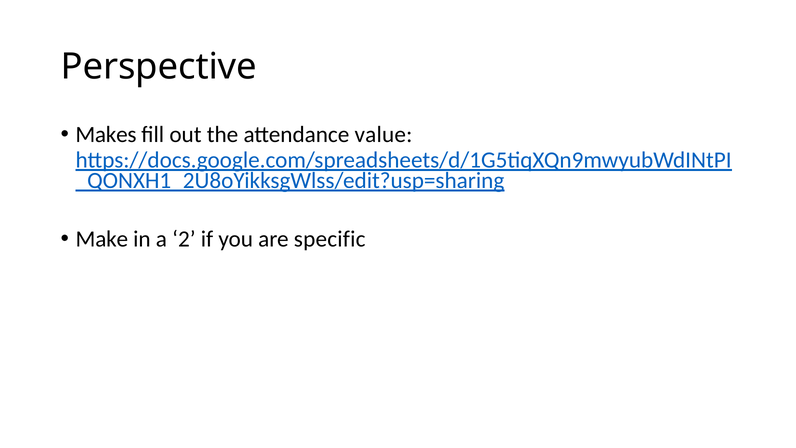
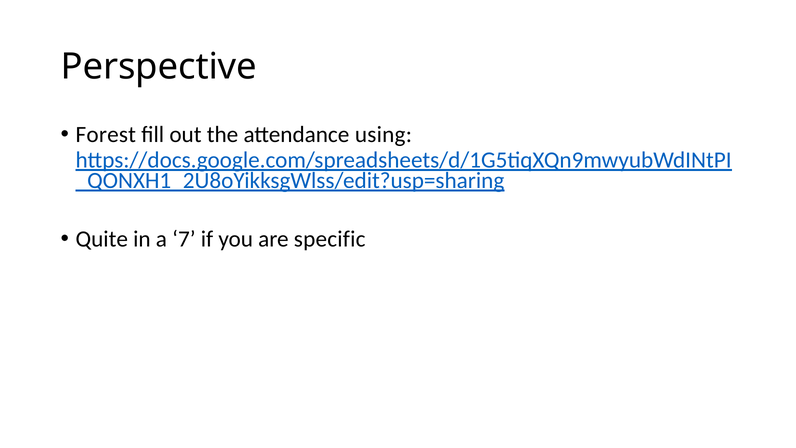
Makes: Makes -> Forest (106, 135)
value: value -> using (383, 135)
Make: Make -> Quite (102, 239)
2: 2 -> 7 (184, 239)
